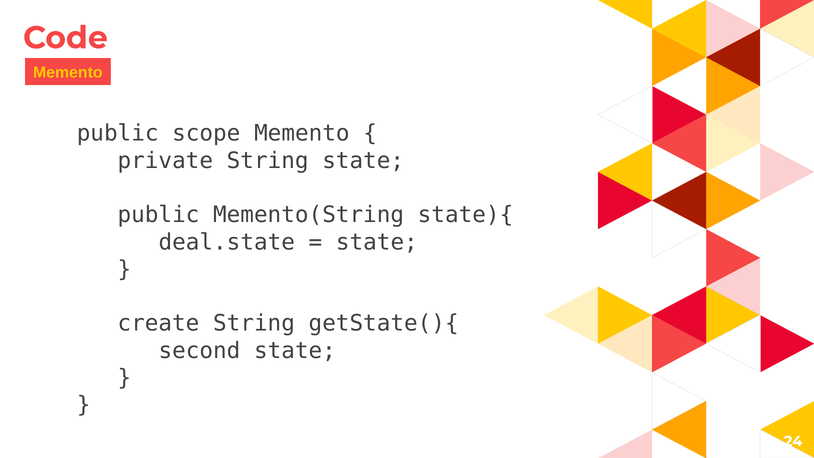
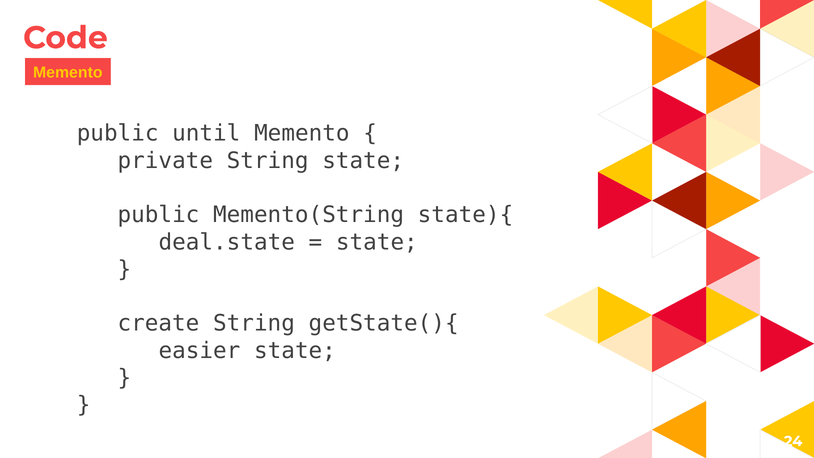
scope: scope -> until (206, 133)
second: second -> easier (199, 351)
